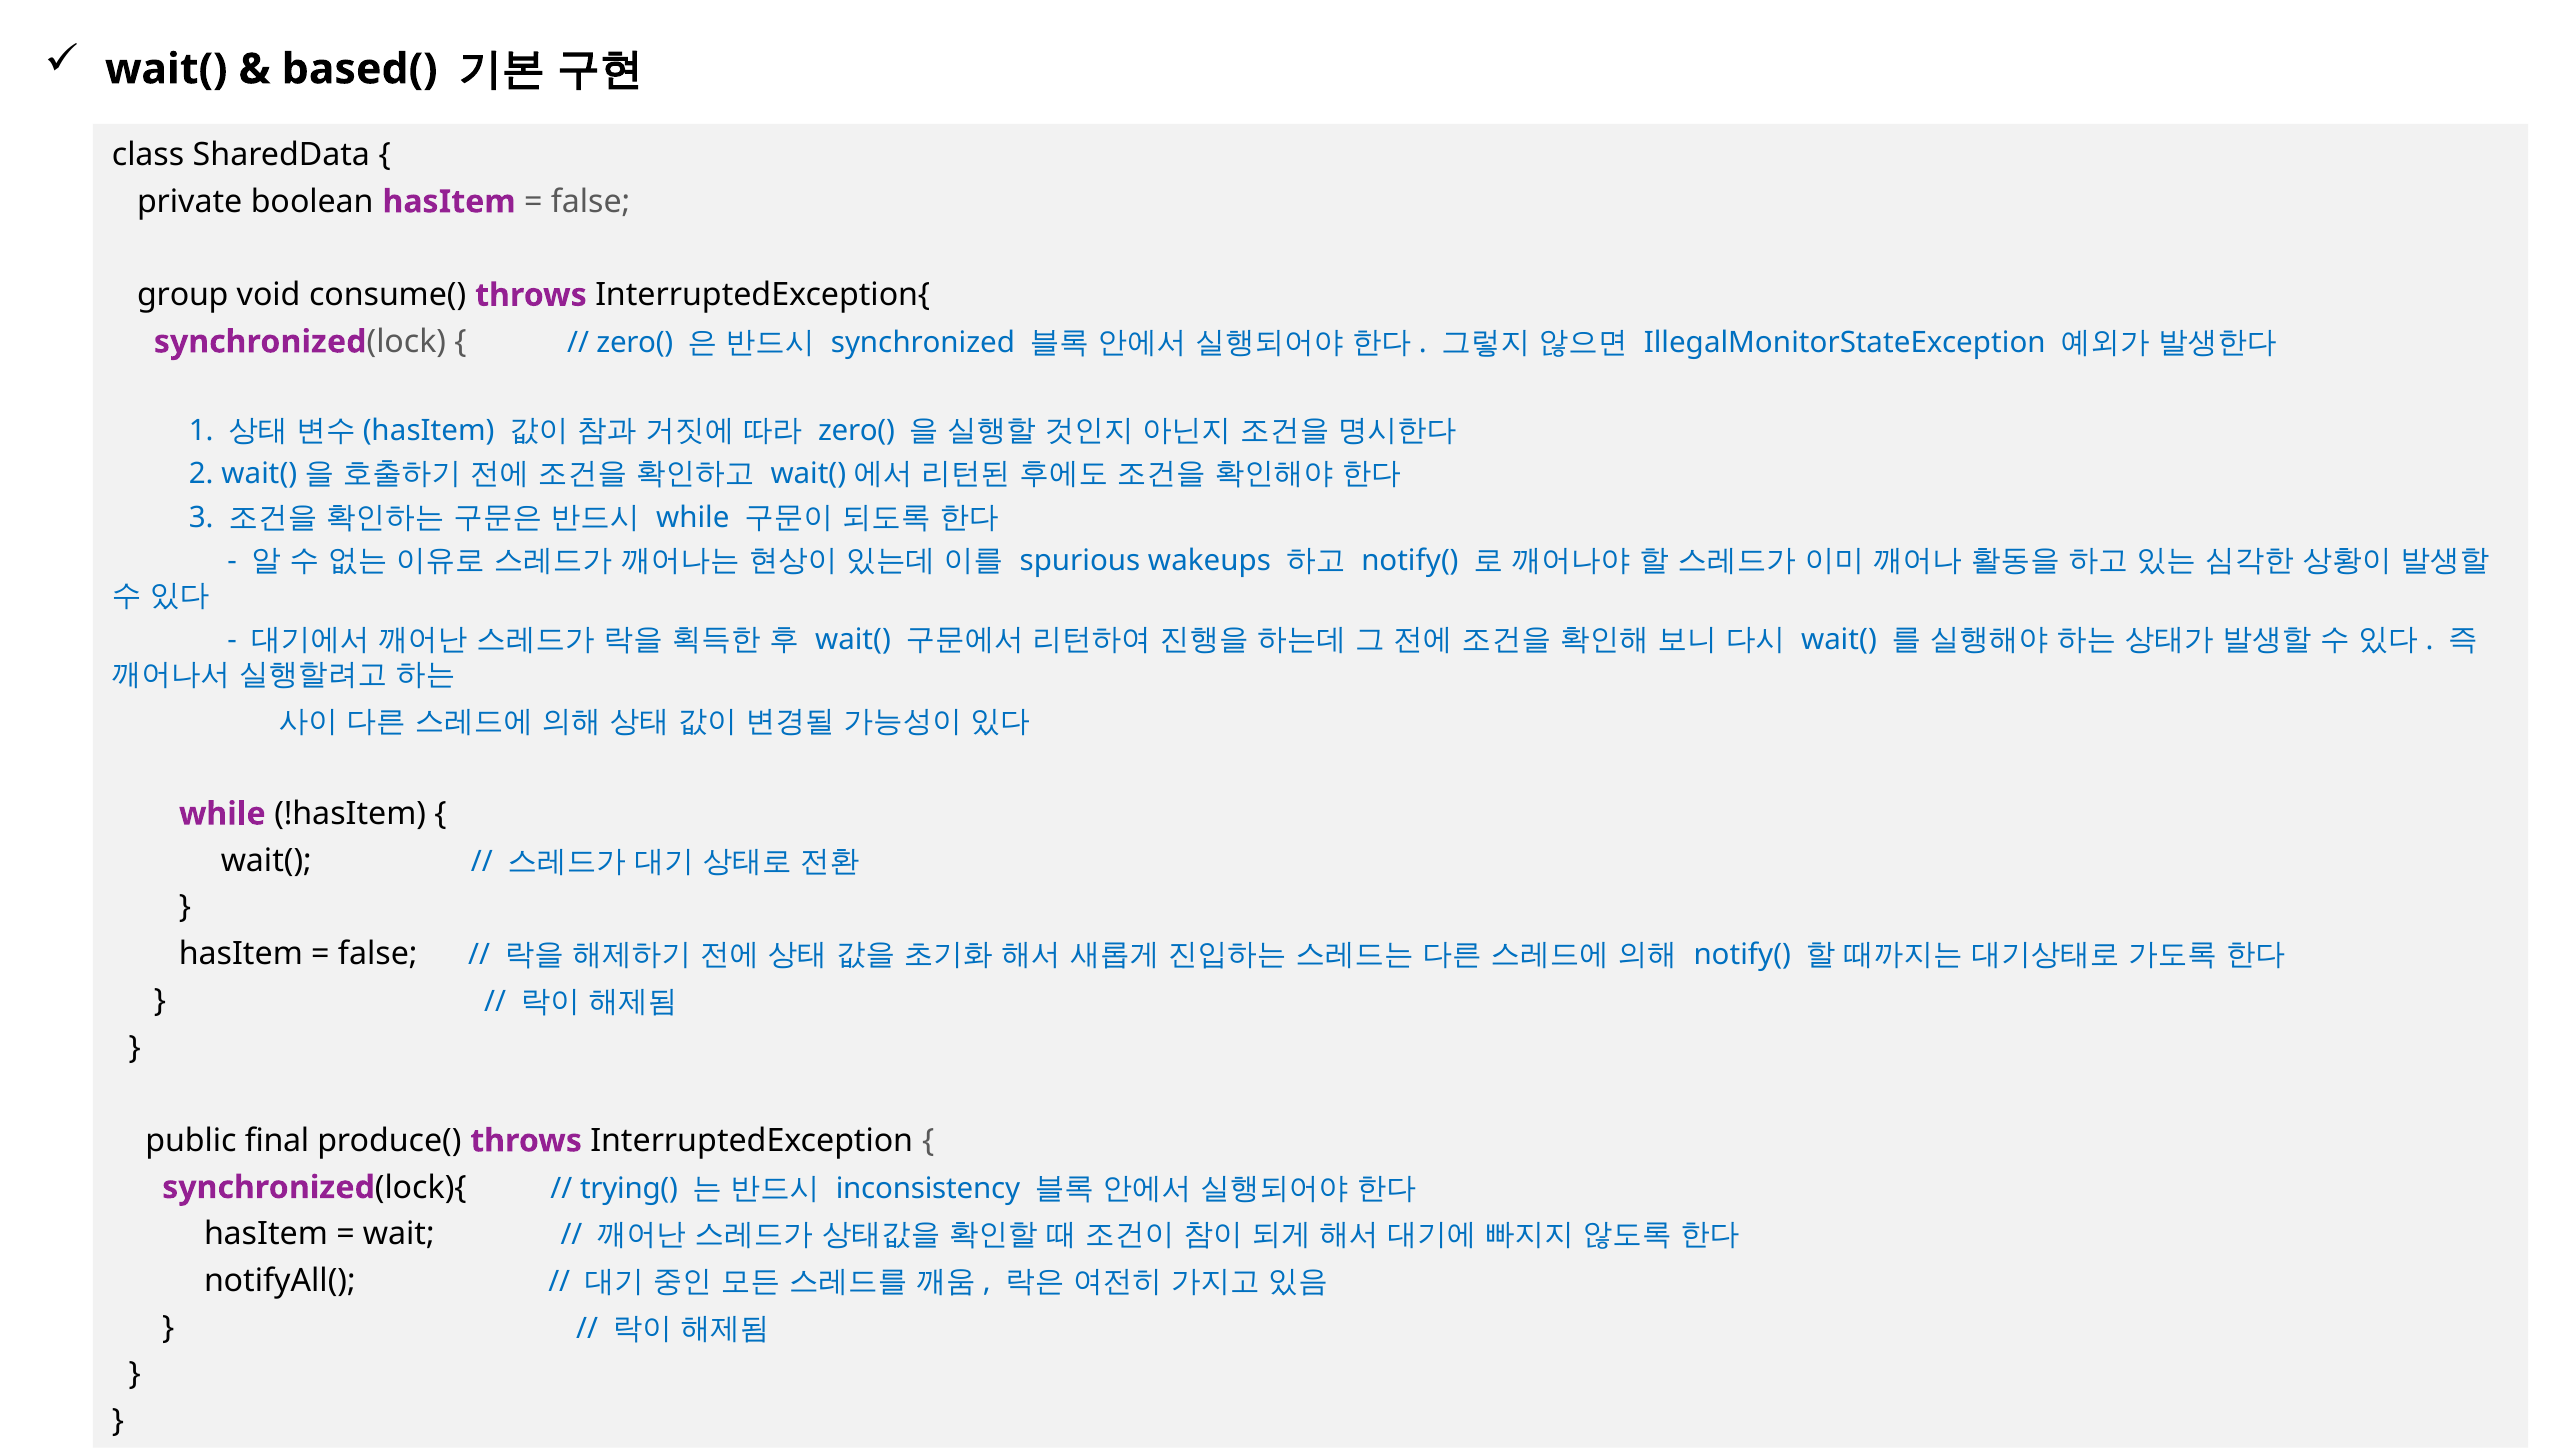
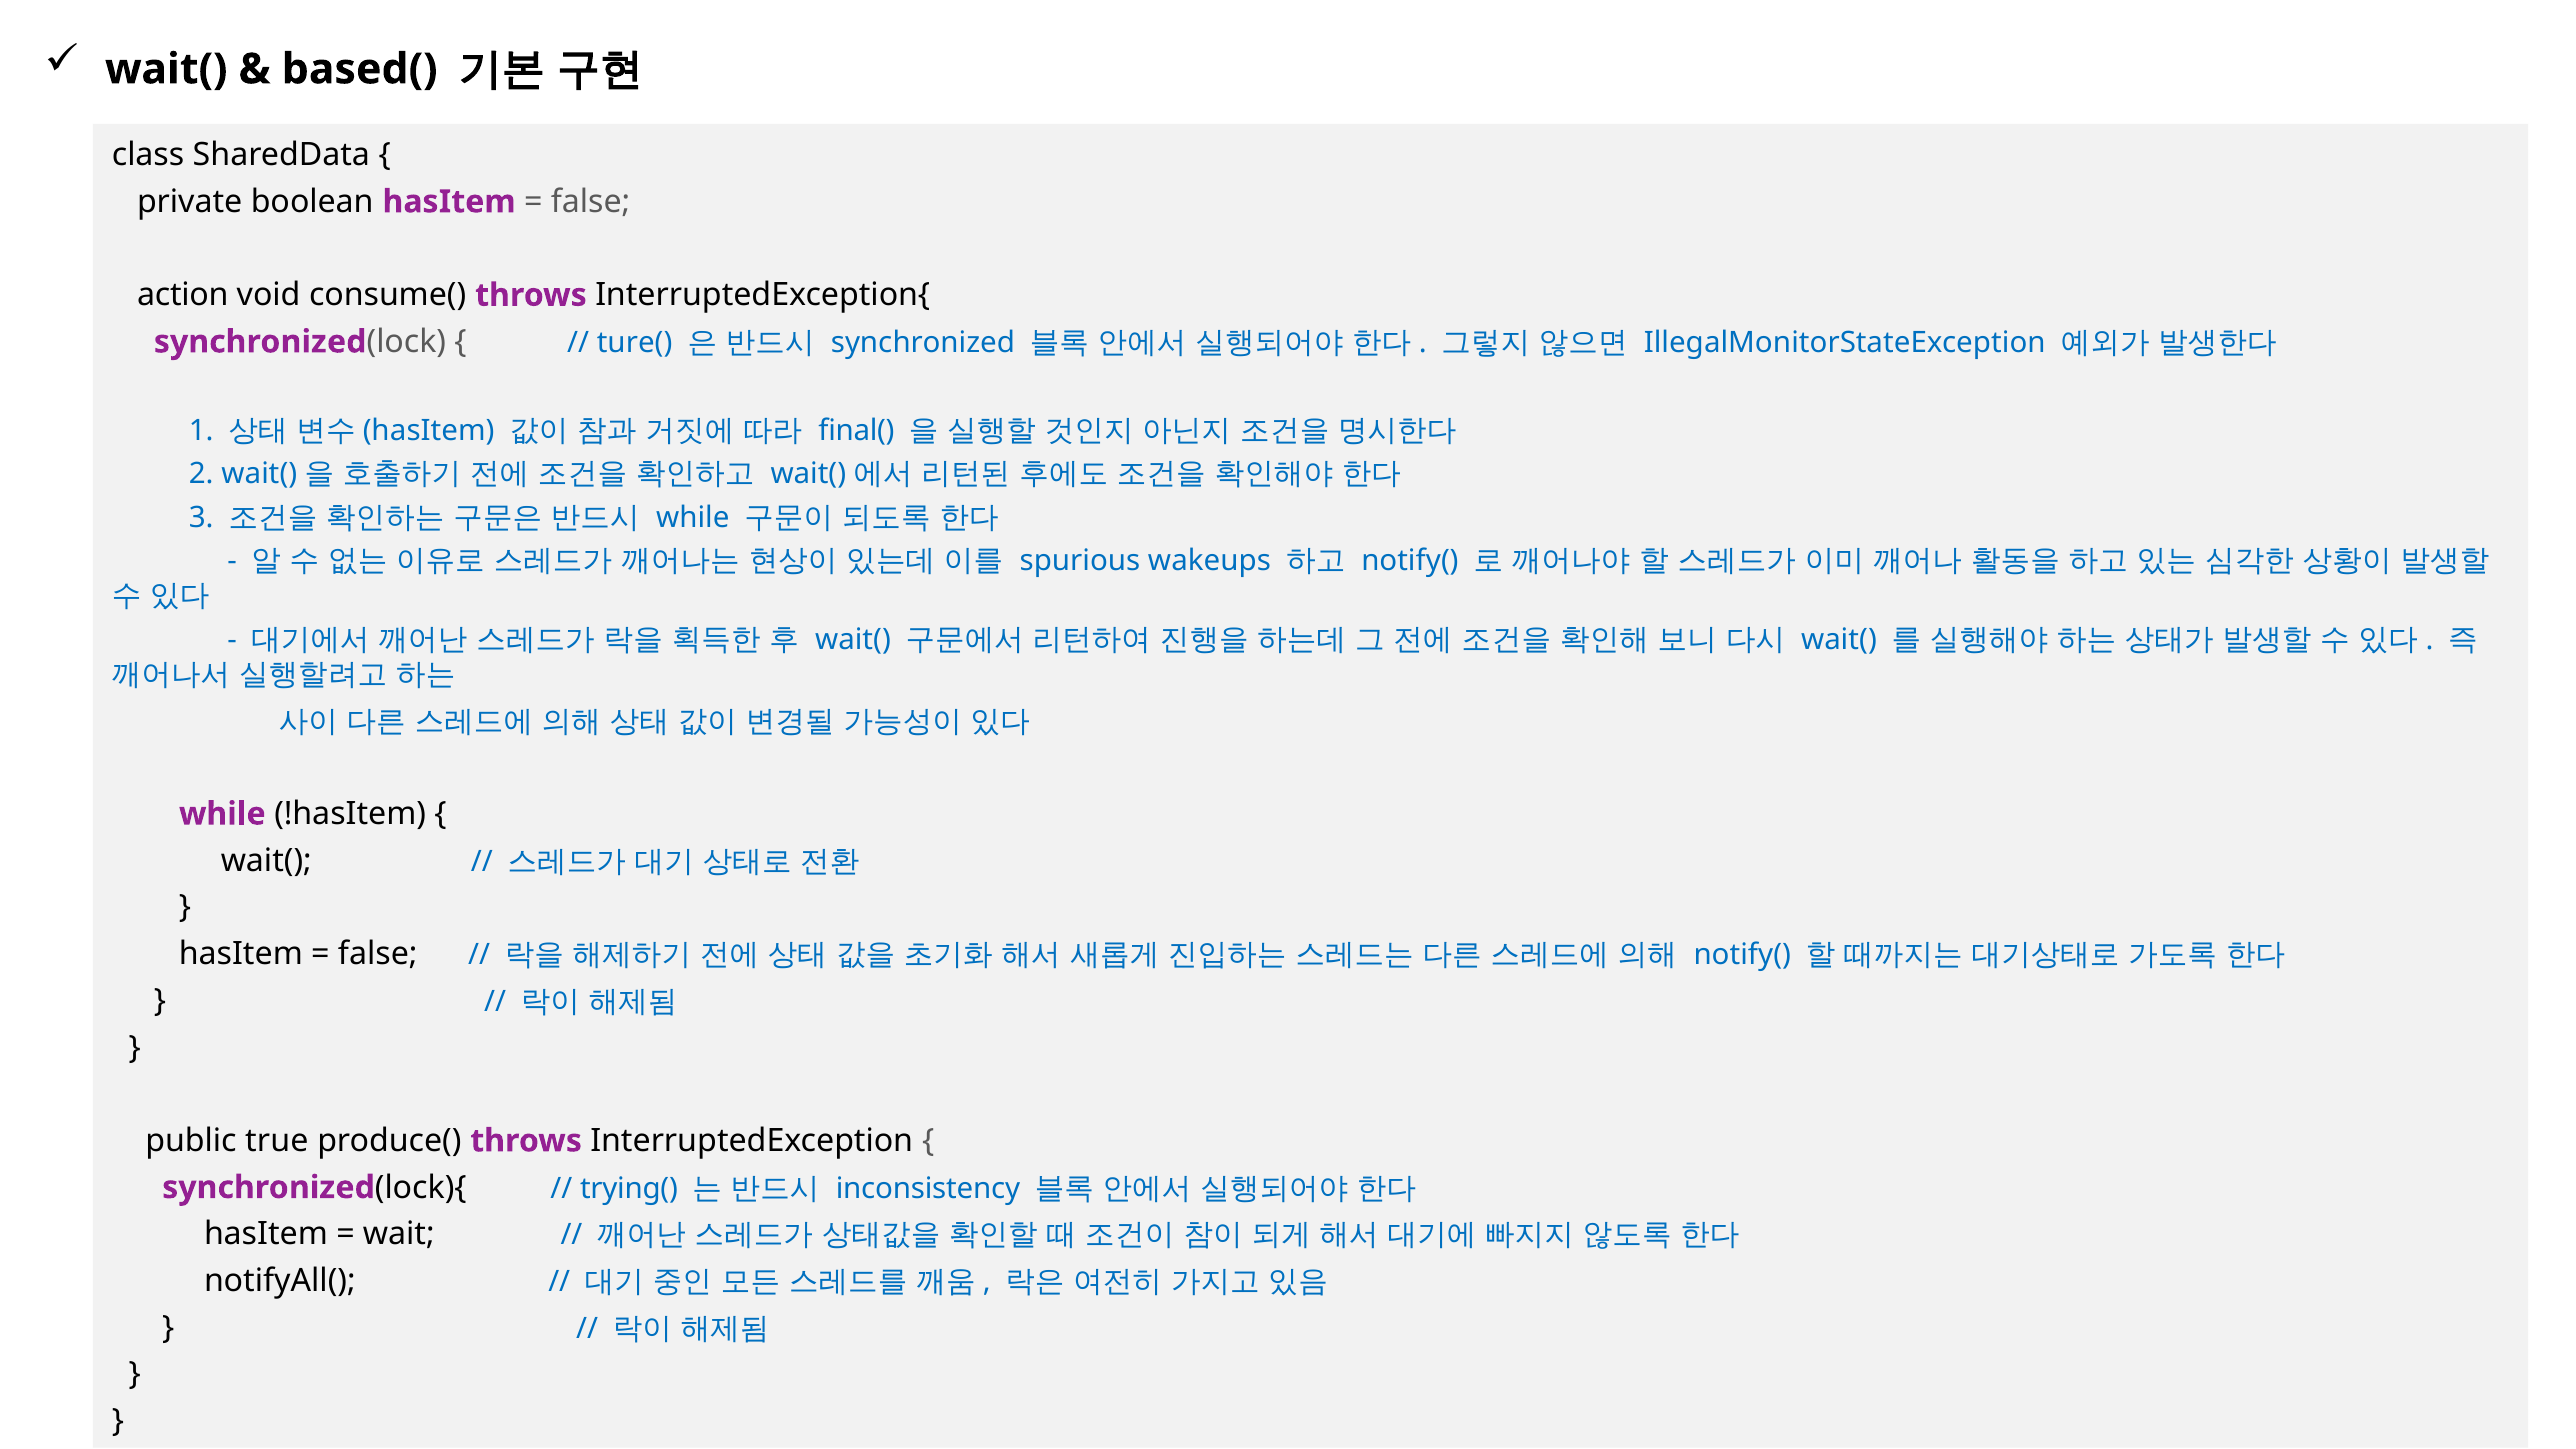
group: group -> action (183, 295)
zero(: zero( -> ture( (635, 343)
zero(: zero( -> final( (856, 430)
final: final -> true (277, 1141)
